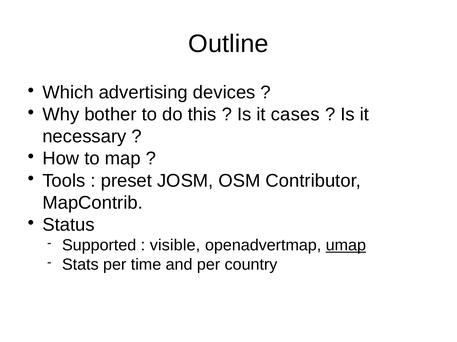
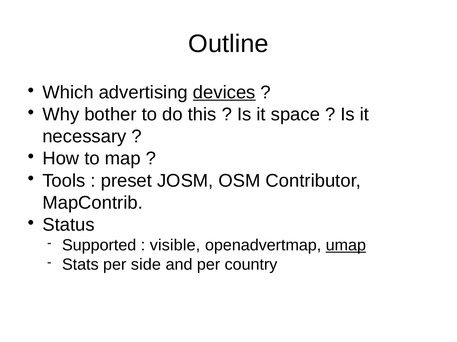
devices underline: none -> present (224, 93)
cases: cases -> space (295, 115)
time: time -> side (146, 265)
